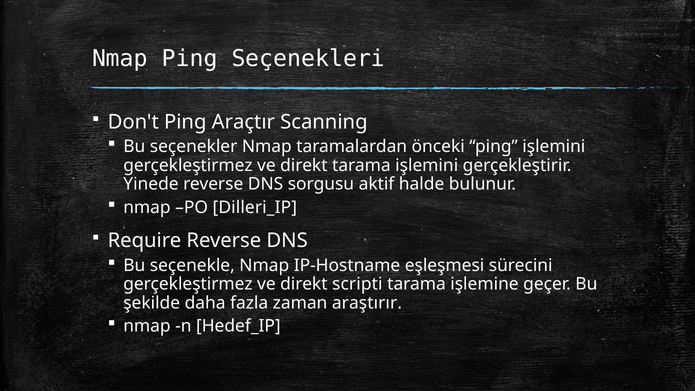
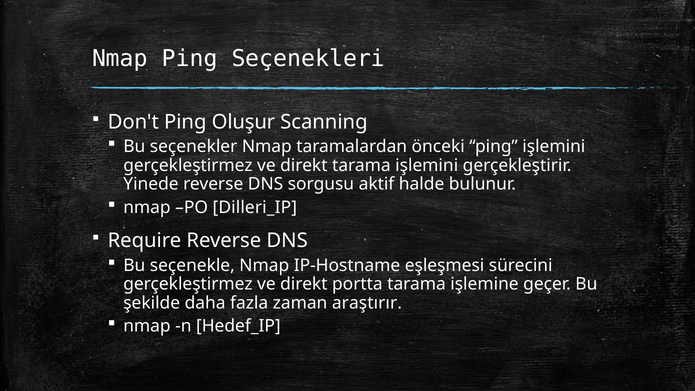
Araçtır: Araçtır -> Oluşur (243, 122)
scripti: scripti -> portta (357, 284)
